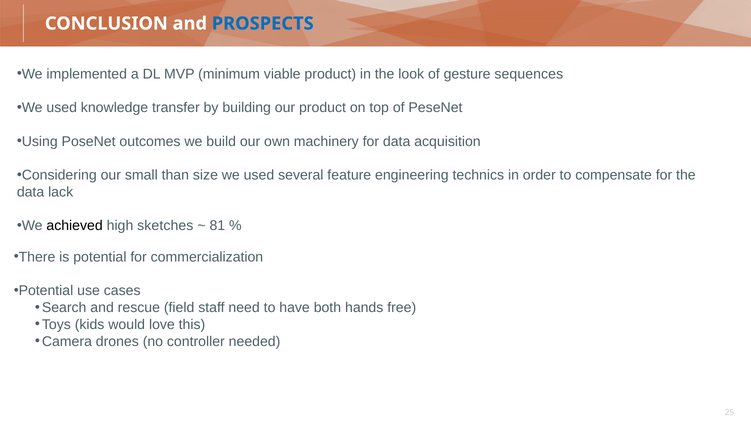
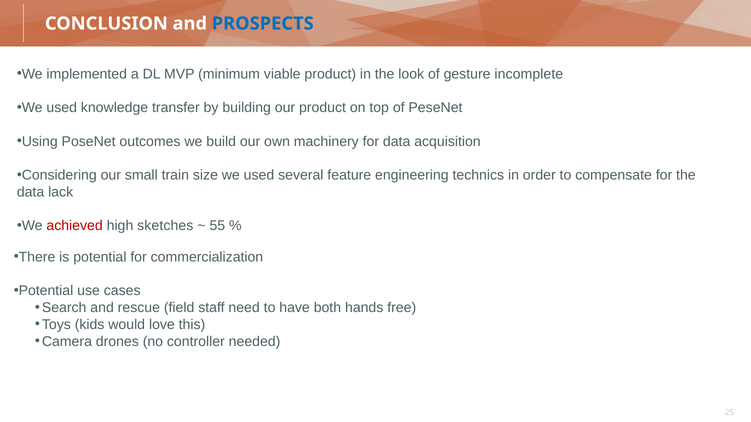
sequences: sequences -> incomplete (529, 74)
than: than -> train (175, 175)
achieved colour: black -> red (75, 226)
81: 81 -> 55 (217, 226)
